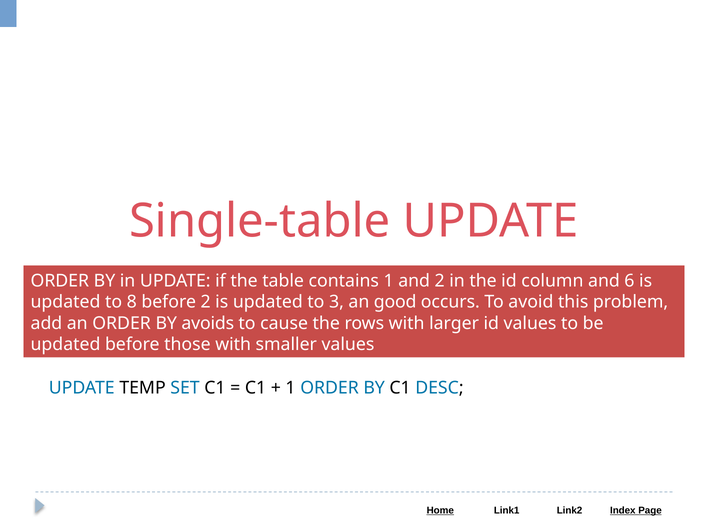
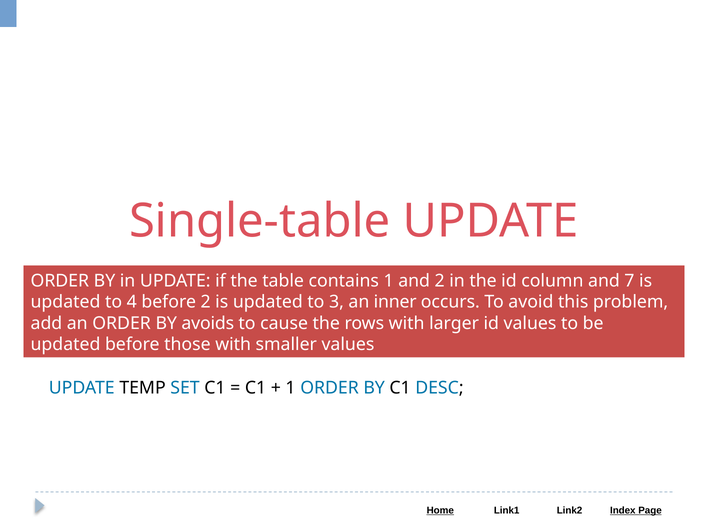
6: 6 -> 7 (629, 281)
8: 8 -> 4 (132, 302)
good: good -> inner (395, 302)
